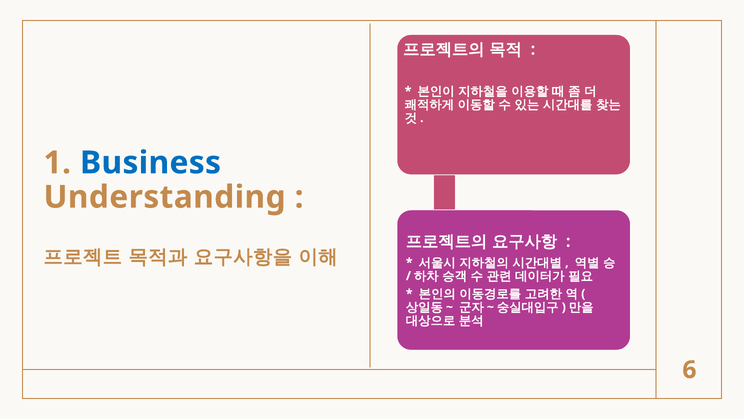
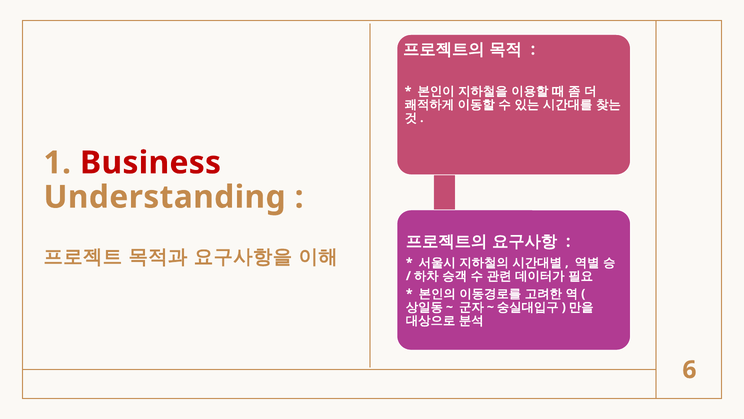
Business colour: blue -> red (151, 163)
